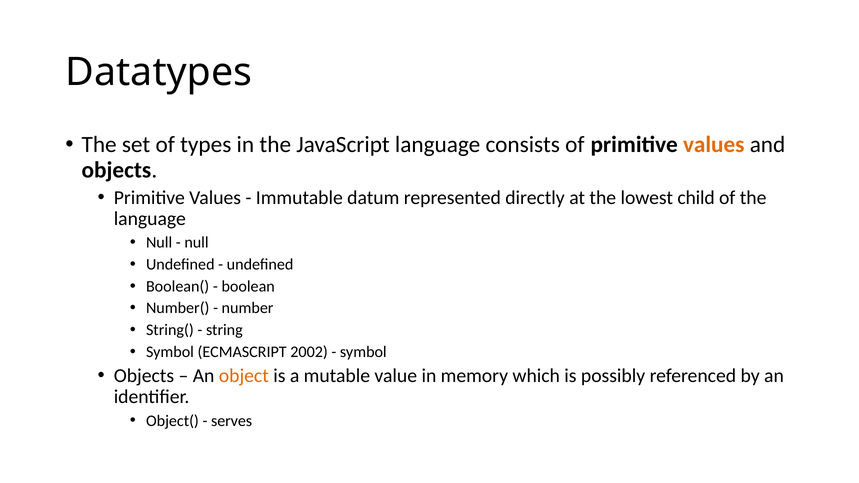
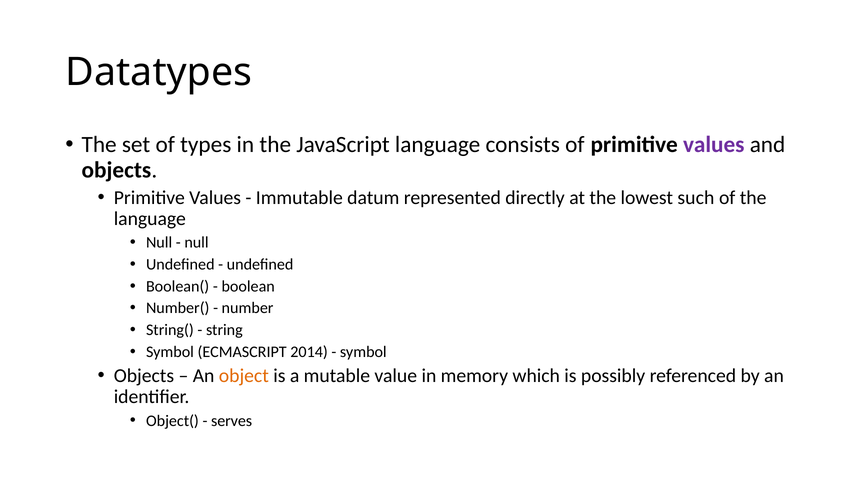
values colour: orange -> purple (714, 145)
child: child -> such (696, 198)
2002: 2002 -> 2014 (309, 352)
